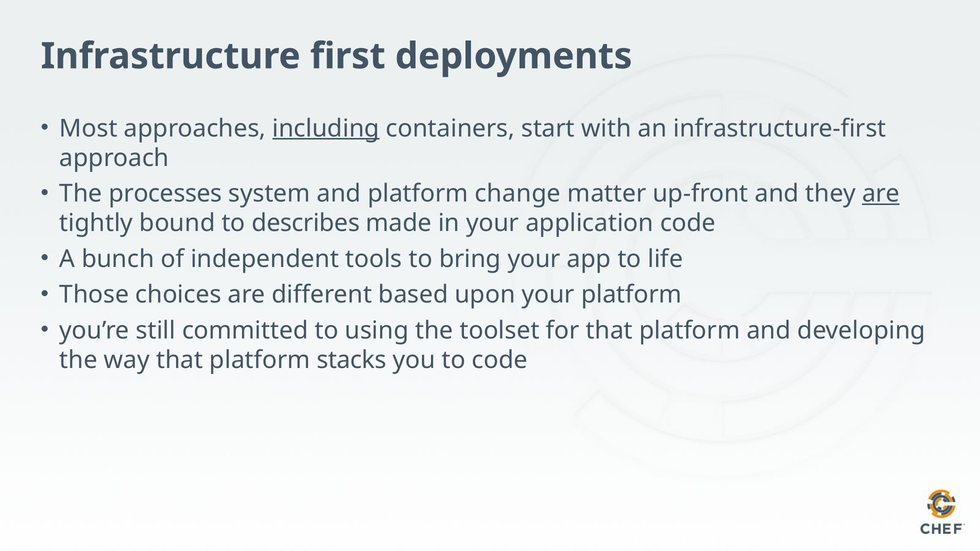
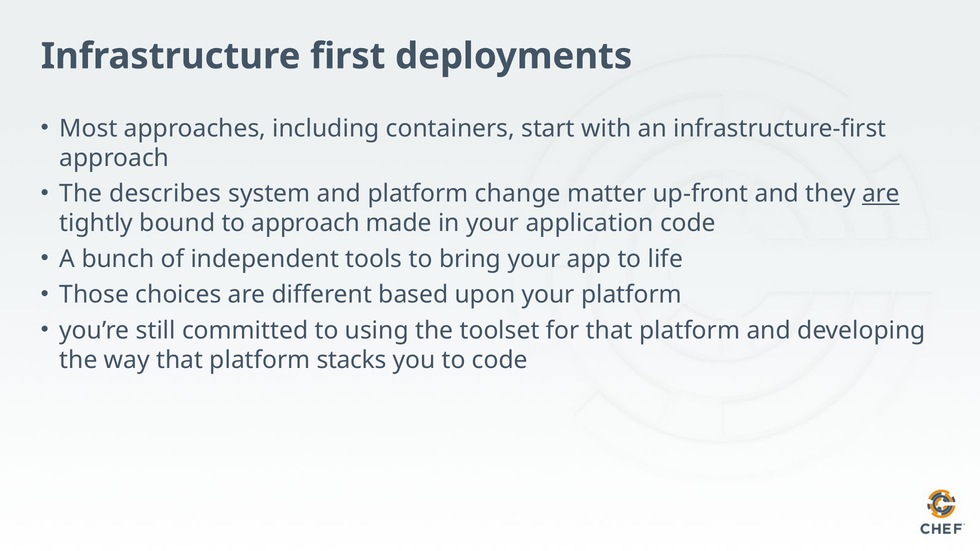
including underline: present -> none (326, 128)
processes: processes -> describes (165, 194)
to describes: describes -> approach (306, 223)
